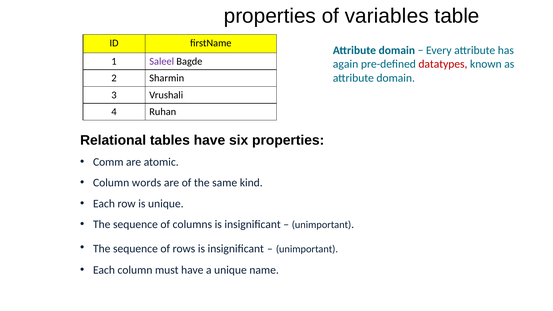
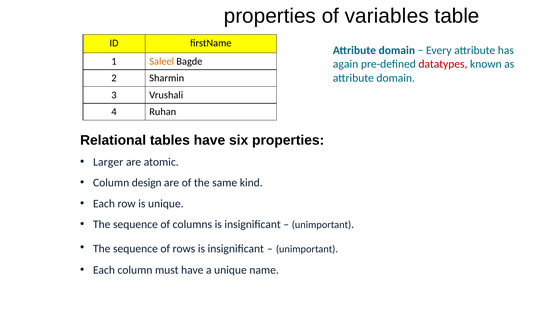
Saleel colour: purple -> orange (162, 61)
Comm: Comm -> Larger (108, 162)
words: words -> design (147, 183)
